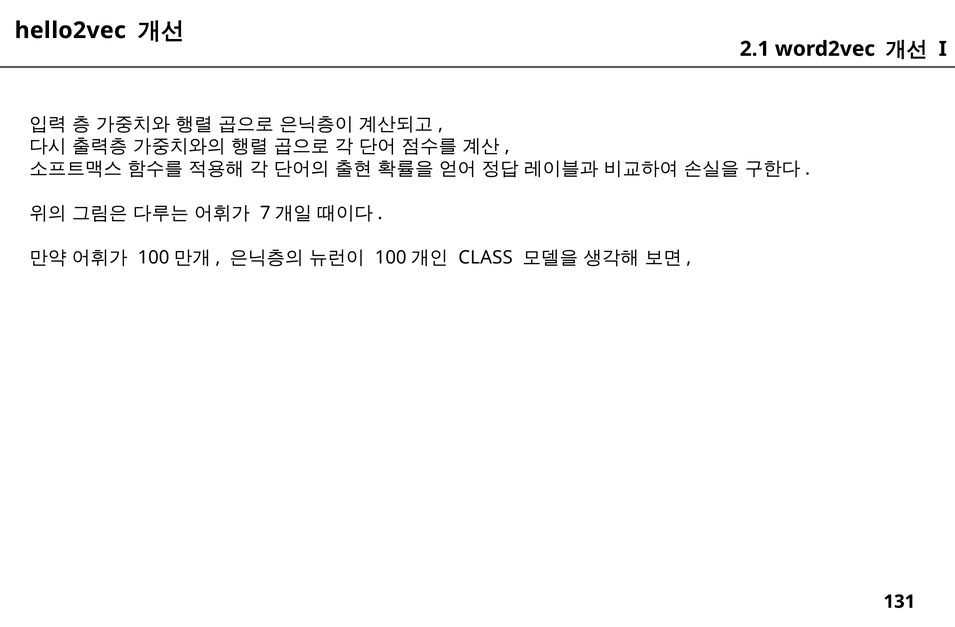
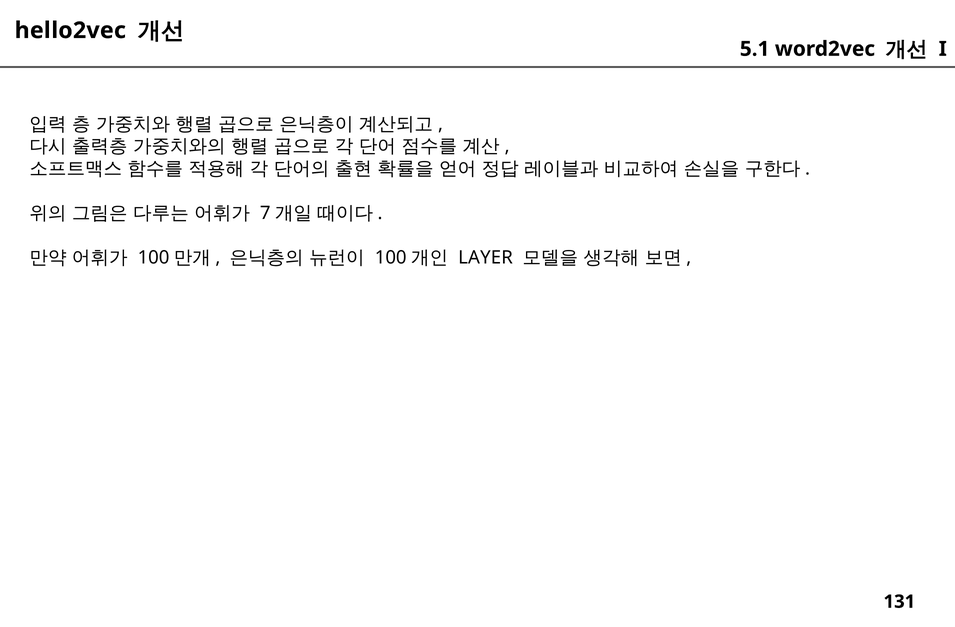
2.1: 2.1 -> 5.1 (755, 49)
CLASS: CLASS -> LAYER (486, 258)
